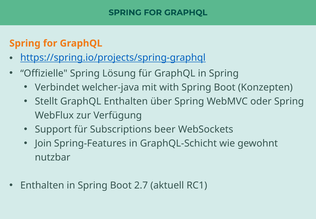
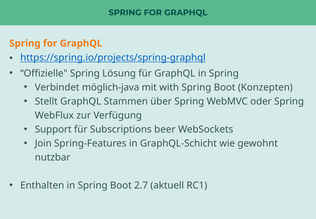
welcher-java: welcher-java -> möglich-java (111, 87)
GraphQL Enthalten: Enthalten -> Stammen (126, 101)
